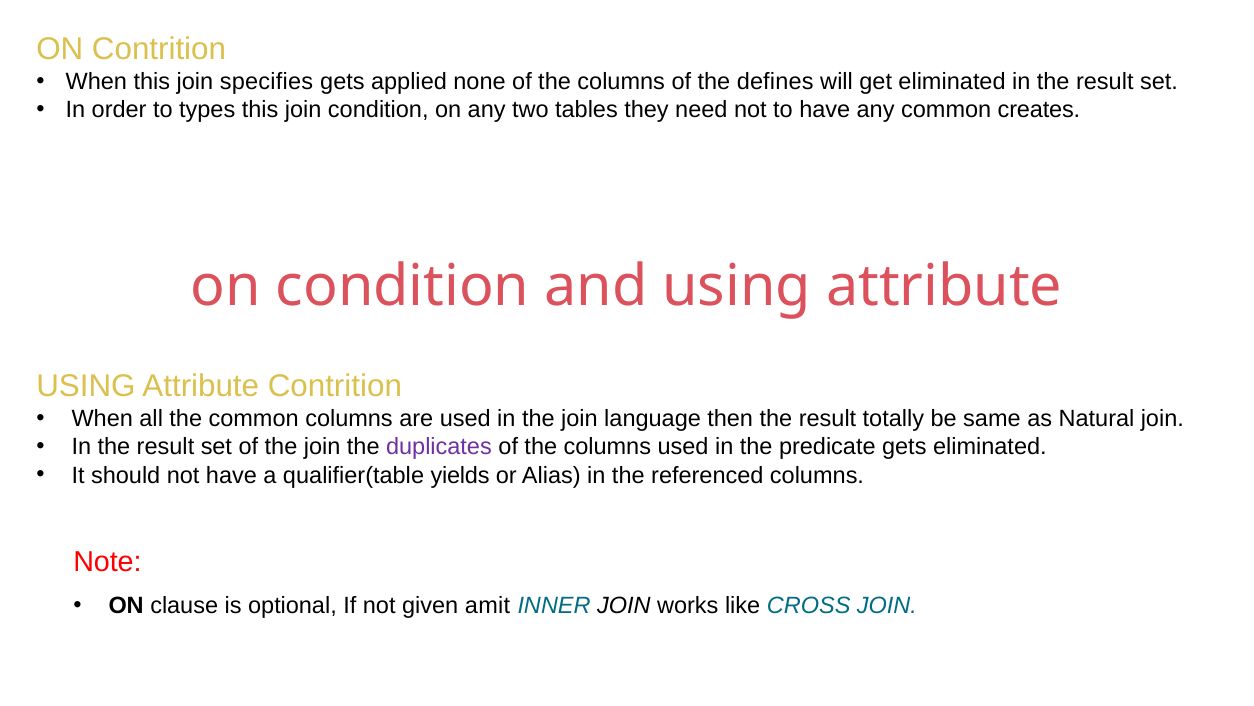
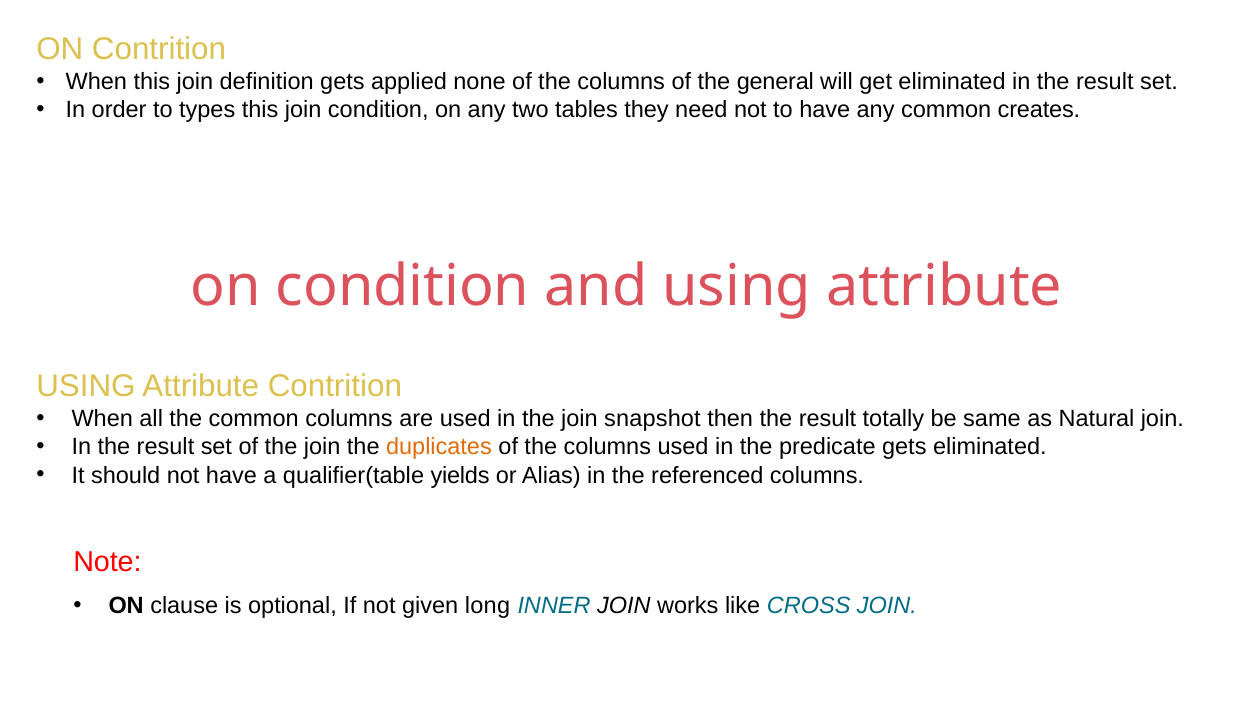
specifies: specifies -> definition (267, 81)
defines: defines -> general (775, 81)
language: language -> snapshot (652, 418)
duplicates colour: purple -> orange (439, 447)
amit: amit -> long (488, 605)
